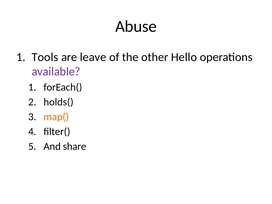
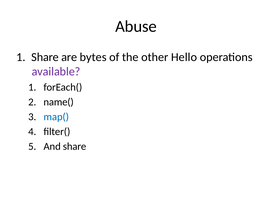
Tools: Tools -> Share (45, 57)
leave: leave -> bytes (93, 57)
holds(: holds( -> name( (59, 102)
map( colour: orange -> blue (56, 117)
